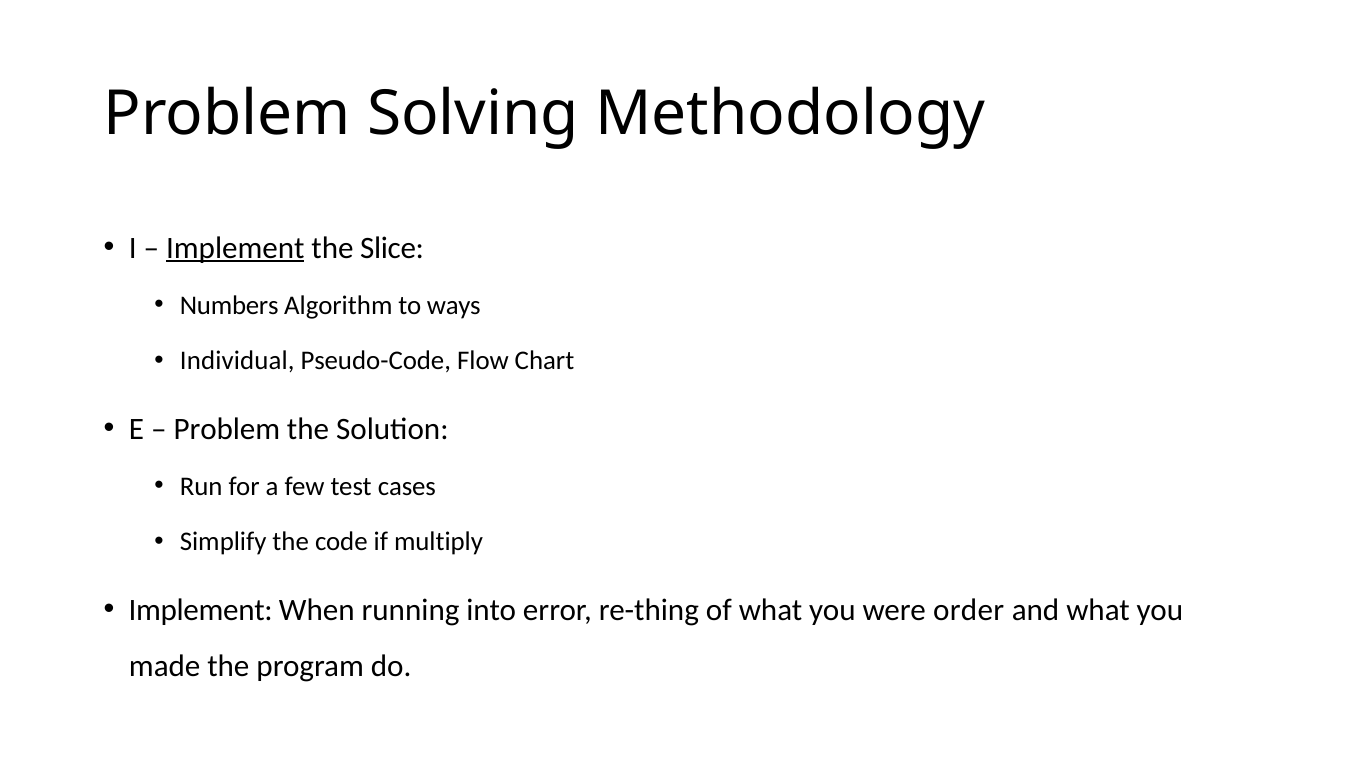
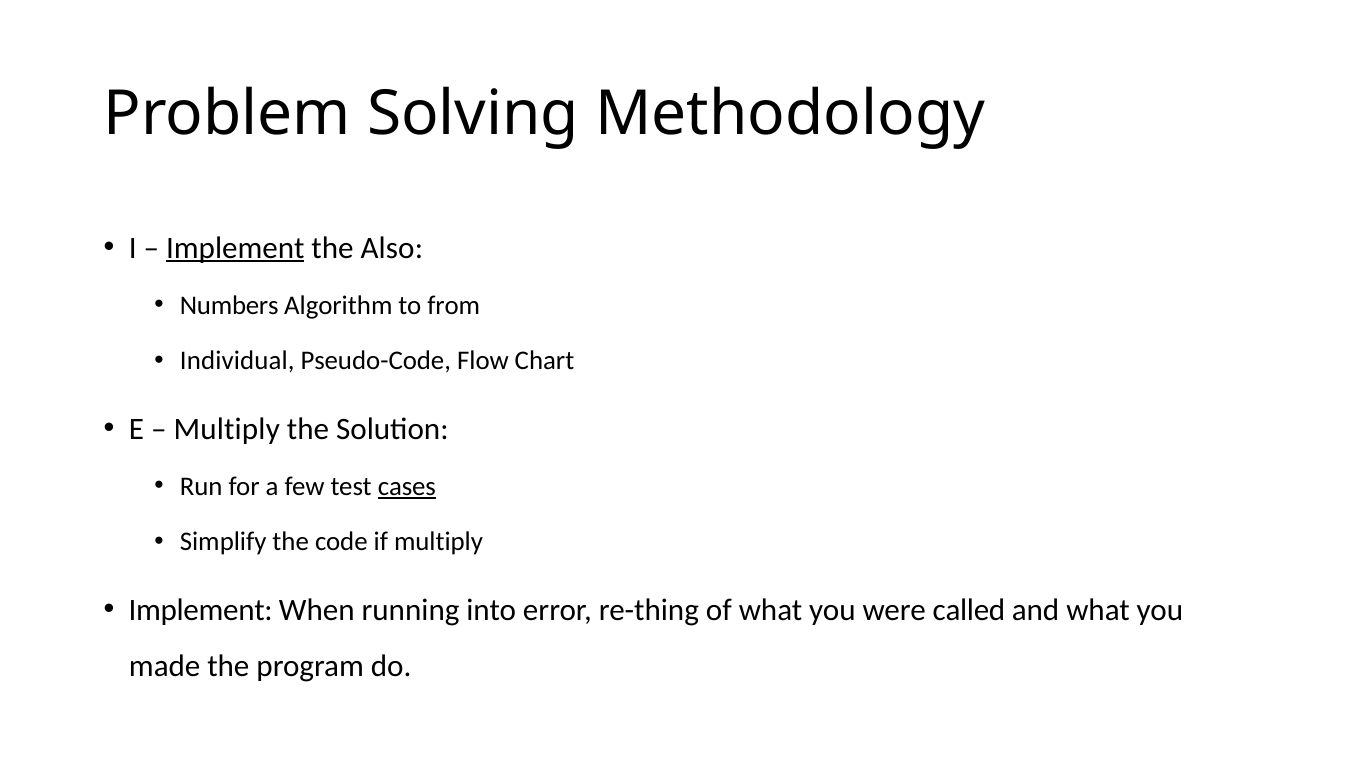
Slice: Slice -> Also (392, 248)
ways: ways -> from (454, 306)
Problem: Problem -> Multiply (227, 429)
cases underline: none -> present (407, 487)
order: order -> called (969, 610)
